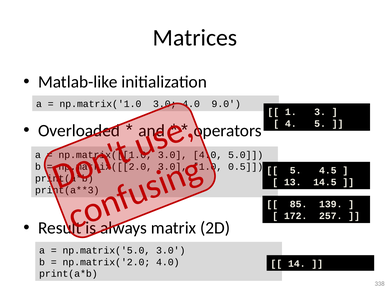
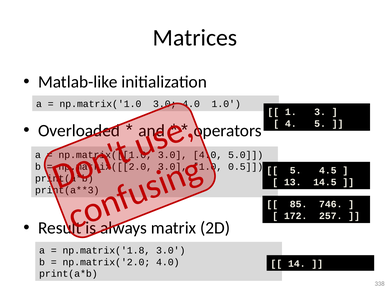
9.0: 9.0 -> 1.0 (226, 104)
139: 139 -> 746 (331, 204)
np.matrix('5.0: np.matrix('5.0 -> np.matrix('1.8 (106, 250)
